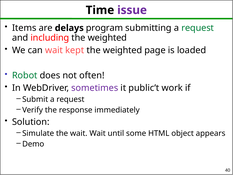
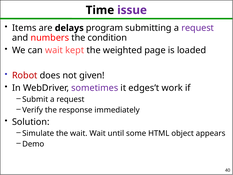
request colour: green -> purple (198, 28)
including: including -> numbers (50, 38)
weighted: weighted -> condition (107, 38)
Robot colour: green -> red (25, 75)
often: often -> given (92, 75)
public’t: public’t -> edges’t (144, 88)
